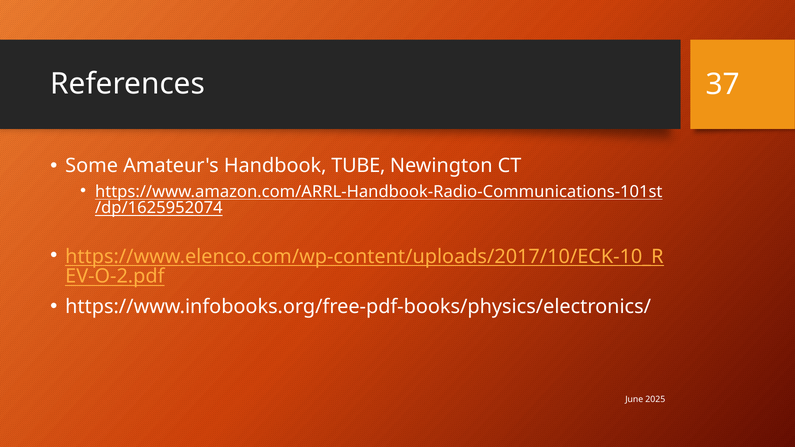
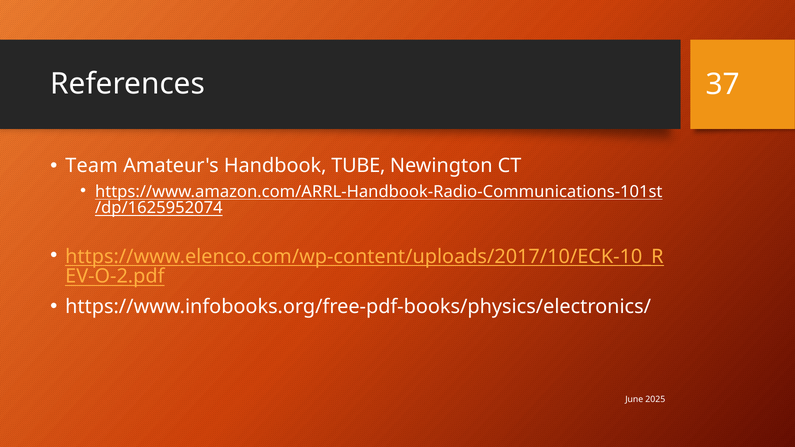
Some: Some -> Team (92, 166)
